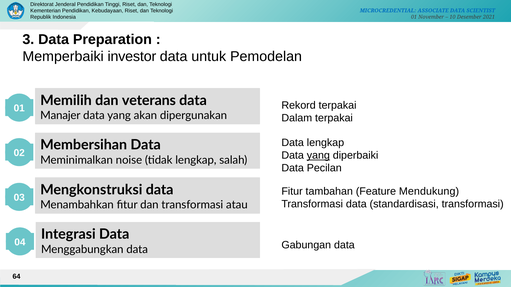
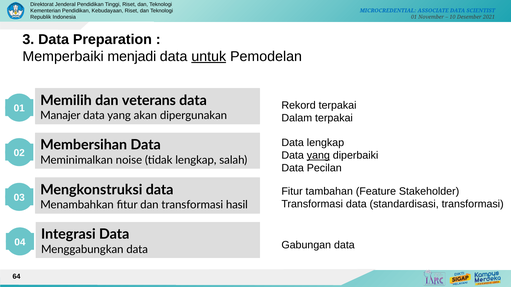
investor: investor -> menjadi (132, 57)
untuk underline: none -> present (209, 57)
Mendukung: Mendukung -> Stakeholder (429, 192)
atau: atau -> hasil (237, 205)
